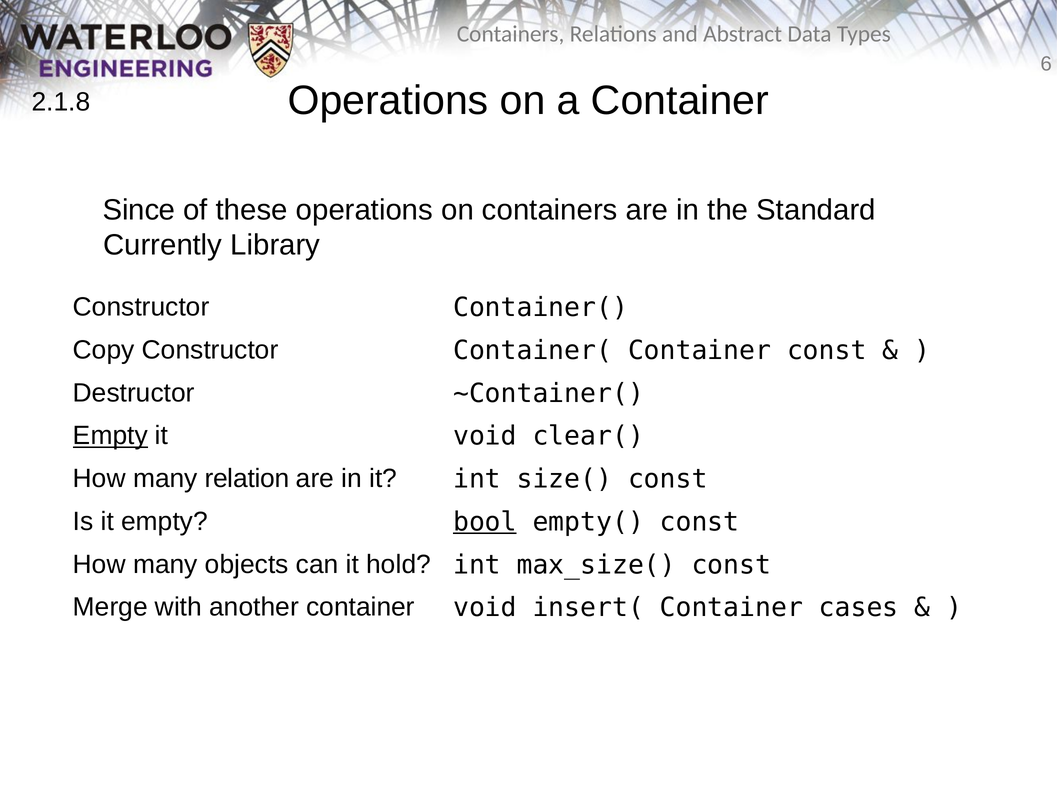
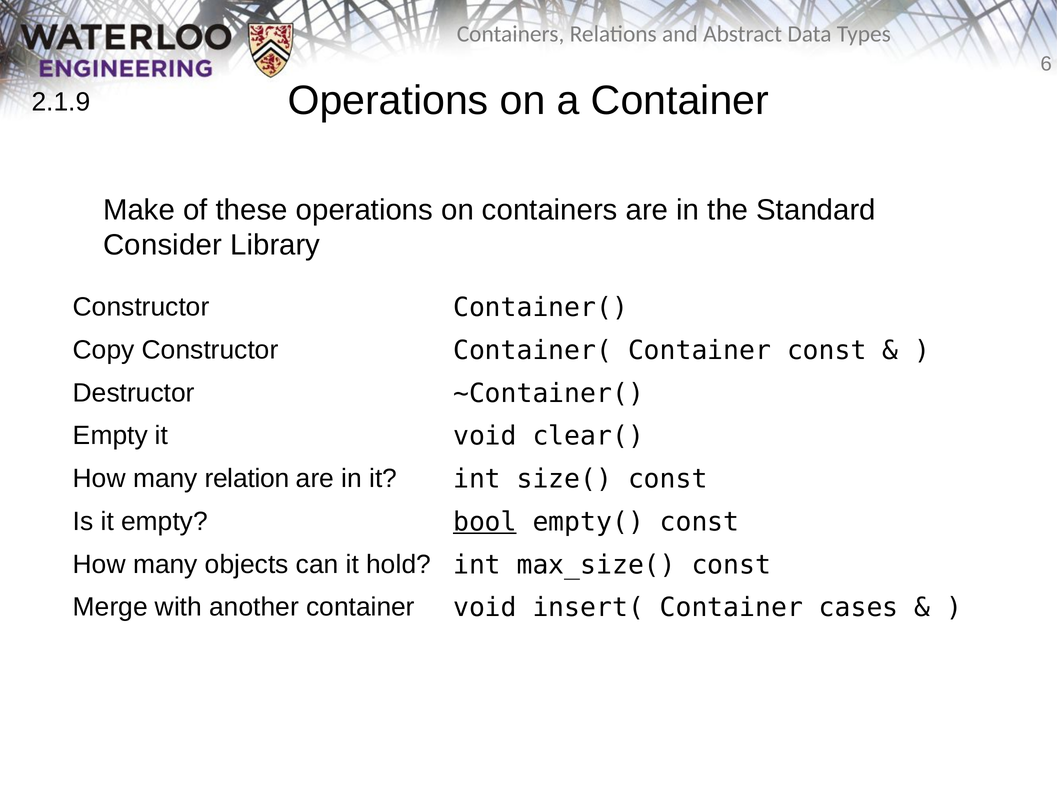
2.1.8: 2.1.8 -> 2.1.9 (61, 102)
Since: Since -> Make (139, 210)
Currently: Currently -> Consider (163, 245)
Empty underline: present -> none (110, 436)
